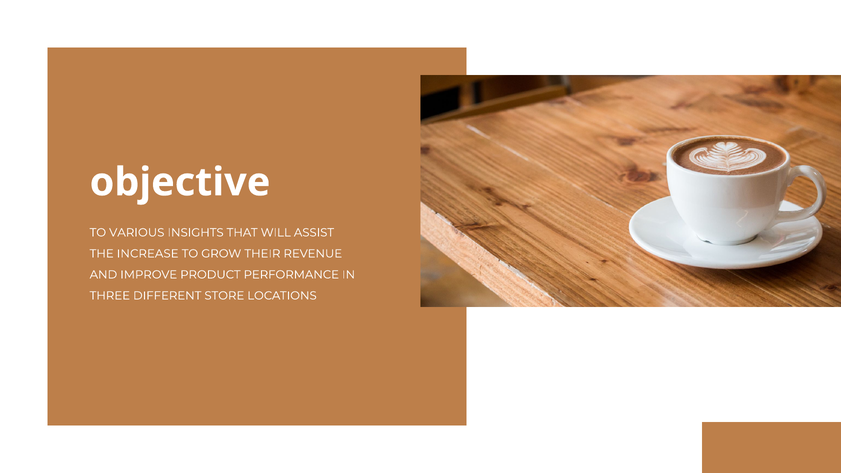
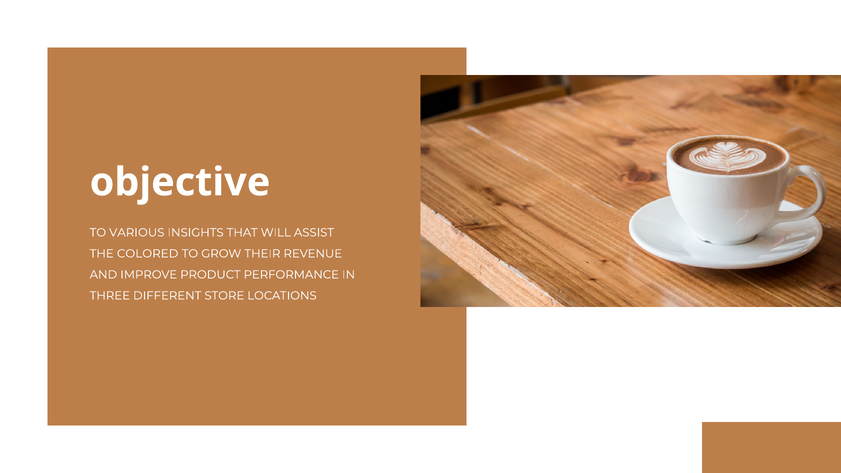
INCREASE: INCREASE -> COLORED (148, 254)
